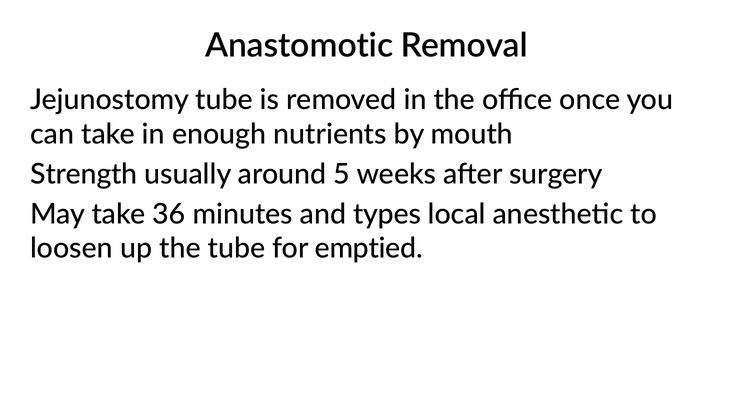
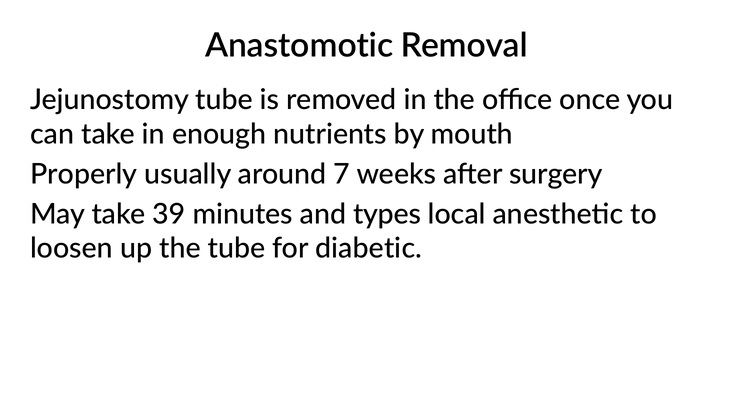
Strength: Strength -> Properly (84, 174)
5: 5 -> 7 (342, 174)
36: 36 -> 39 (169, 214)
emptied: emptied -> diabetic (369, 249)
